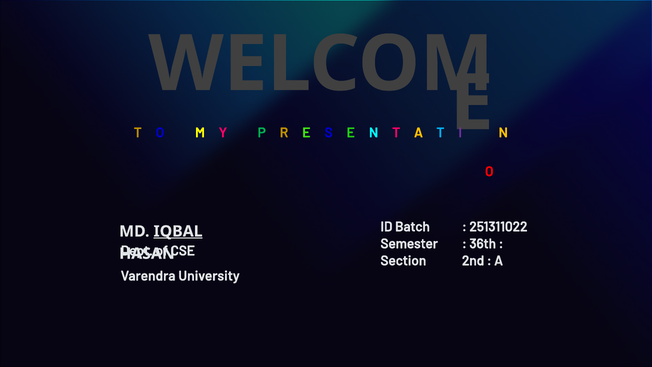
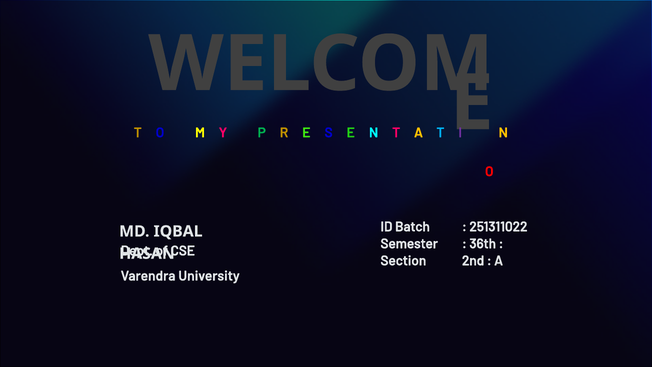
IQBAL underline: present -> none (178, 231)
